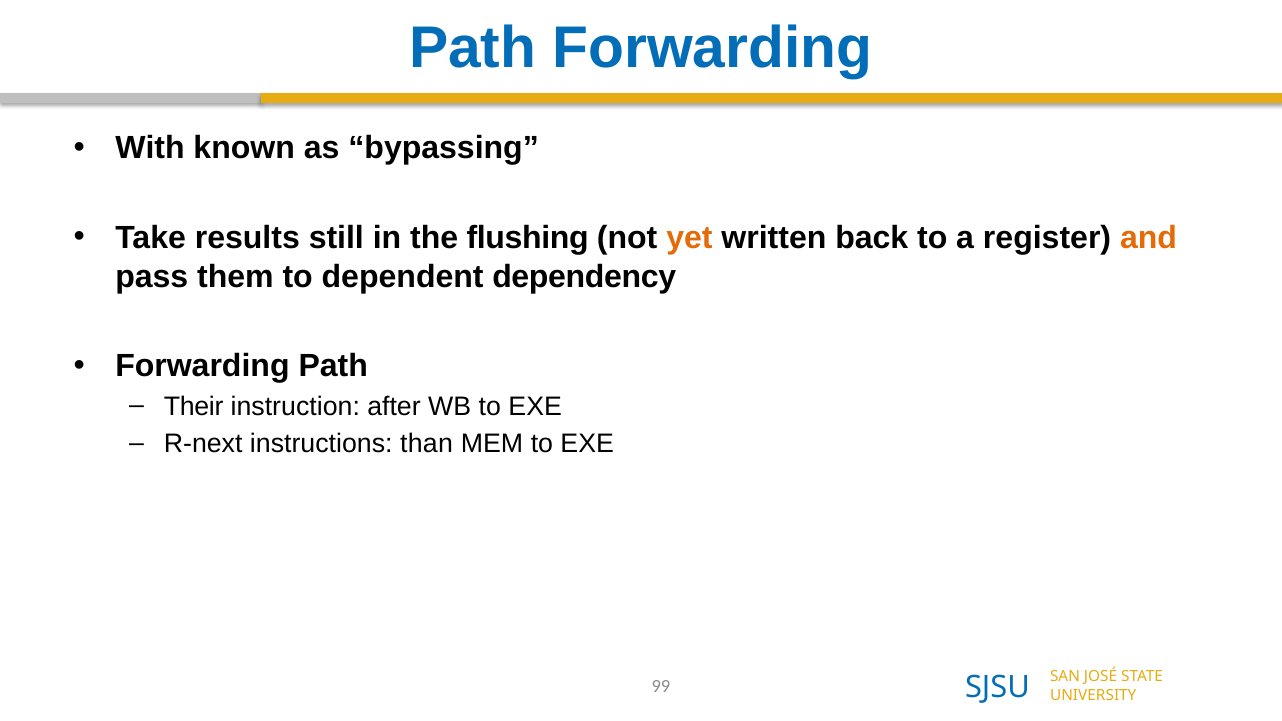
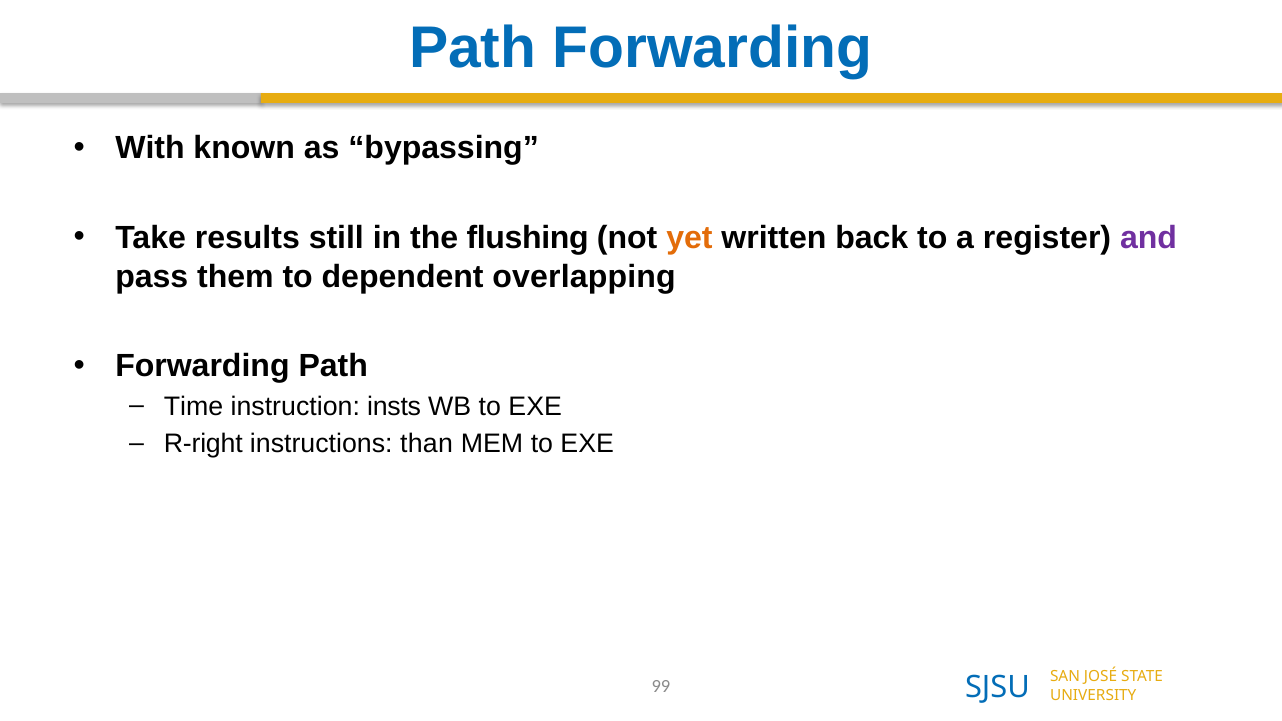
and colour: orange -> purple (1148, 238)
dependency: dependency -> overlapping (584, 277)
Their: Their -> Time (194, 407)
after: after -> insts (394, 407)
R-next: R-next -> R-right (203, 444)
